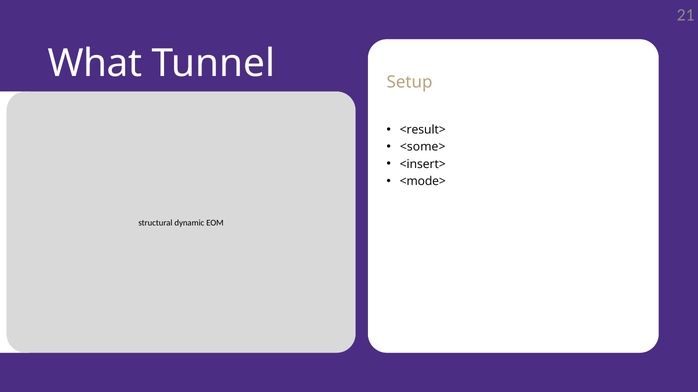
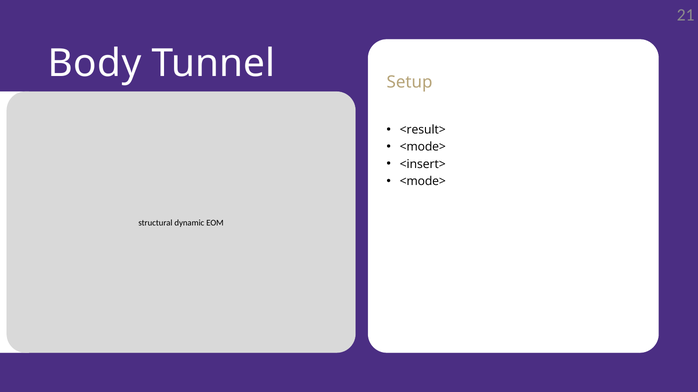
What: What -> Body (95, 64)
<some>: <some> -> <mode> (423, 147)
